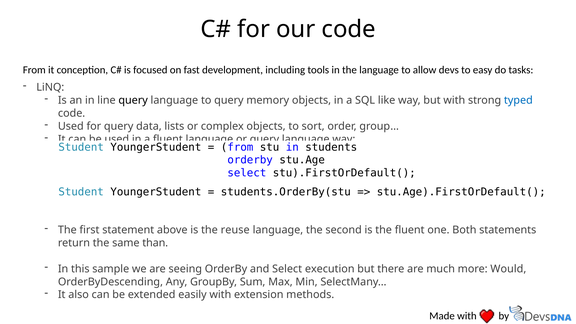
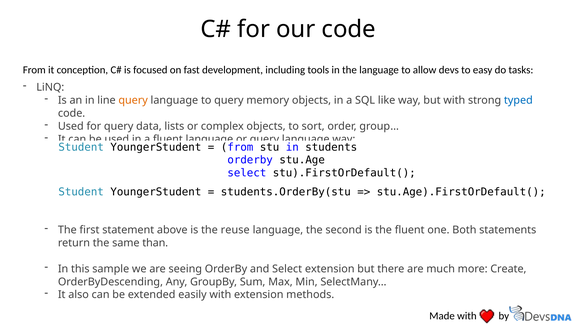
query colour: black -> orange (133, 100)
Select execution: execution -> extension (330, 269)
Would: Would -> Create (508, 269)
